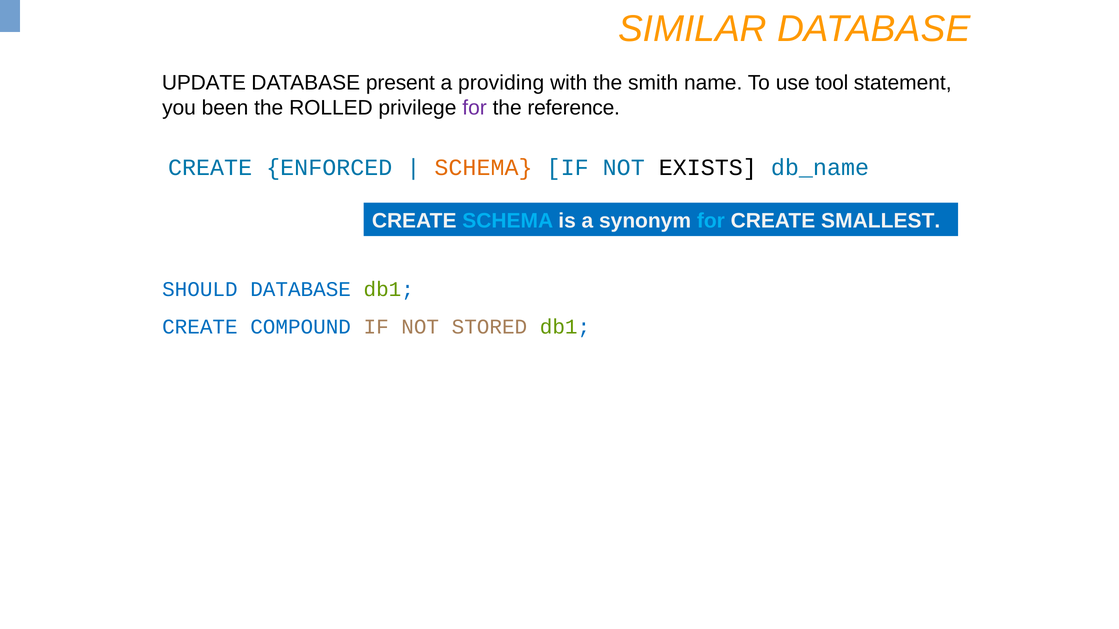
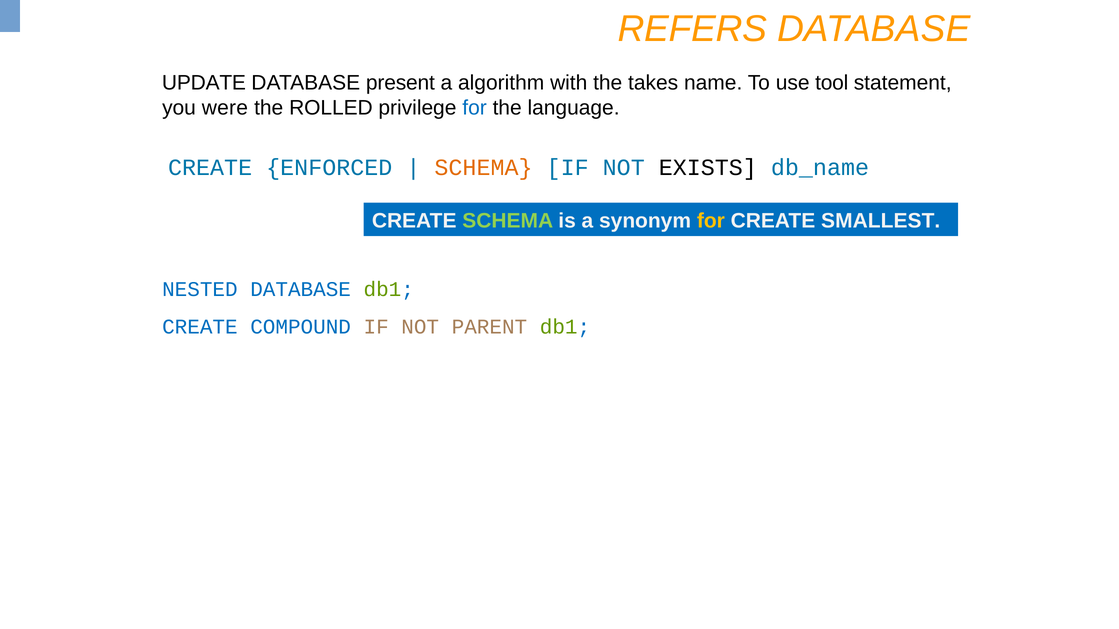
SIMILAR: SIMILAR -> REFERS (693, 29)
providing: providing -> algorithm (501, 83)
smith: smith -> takes (653, 83)
been: been -> were (225, 108)
for colour: purple -> blue (475, 108)
reference: reference -> language (574, 108)
SCHEMA colour: light blue -> light green (508, 221)
for colour: light blue -> yellow (711, 221)
SHOULD: SHOULD -> NESTED (200, 290)
STORED: STORED -> PARENT (489, 327)
